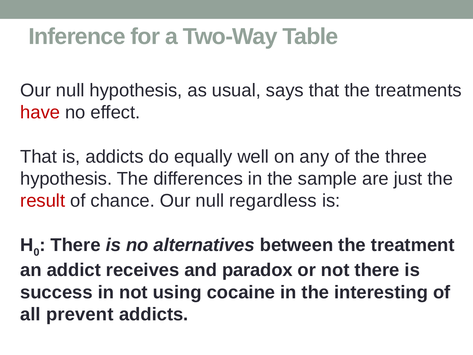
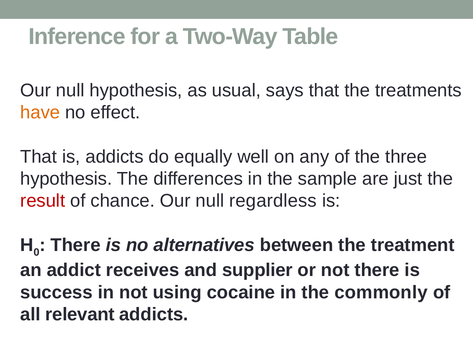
have colour: red -> orange (40, 112)
paradox: paradox -> supplier (257, 270)
interesting: interesting -> commonly (381, 292)
prevent: prevent -> relevant (80, 314)
